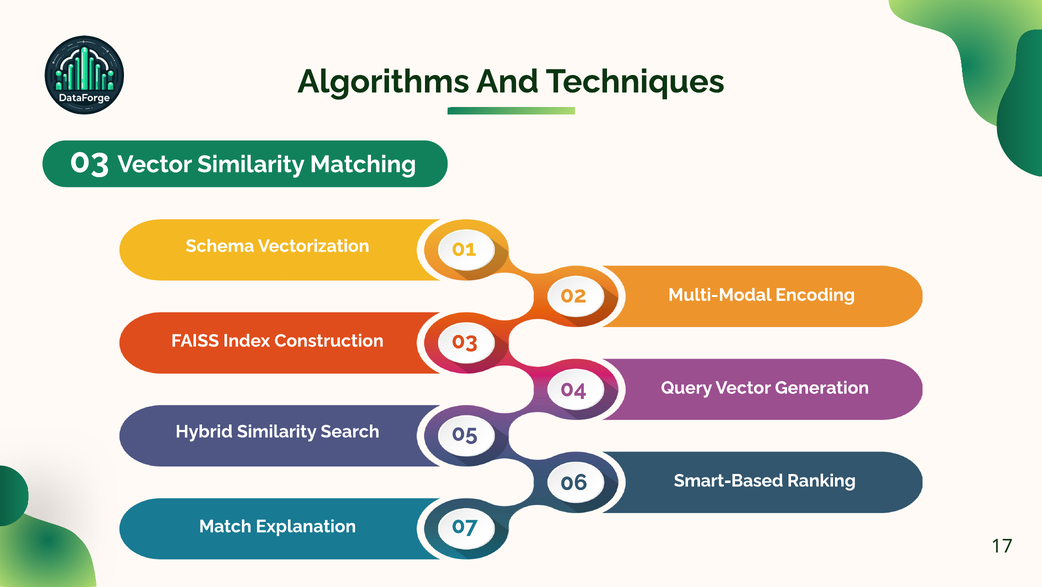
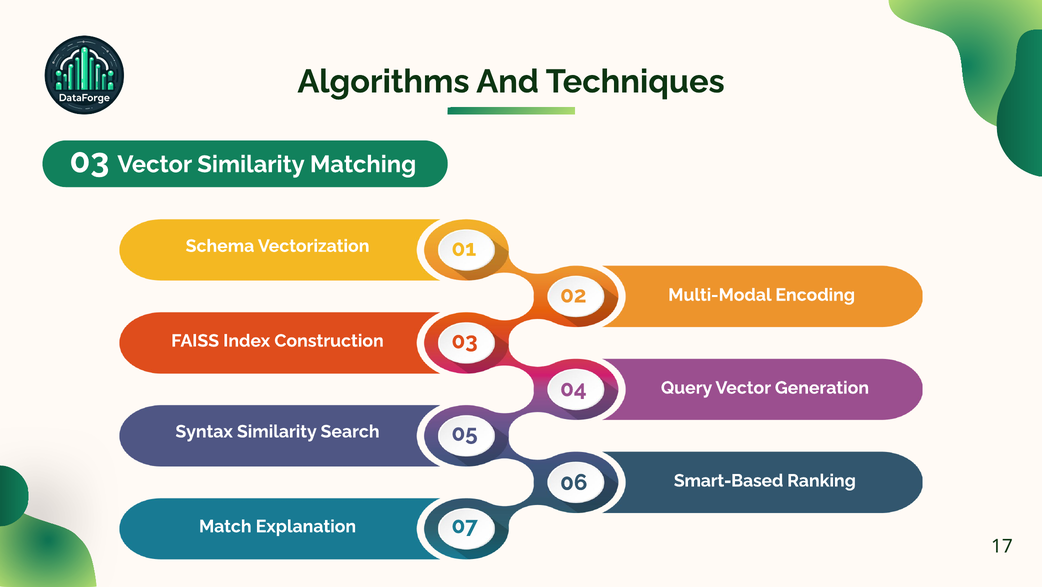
Hybrid: Hybrid -> Syntax (204, 432)
